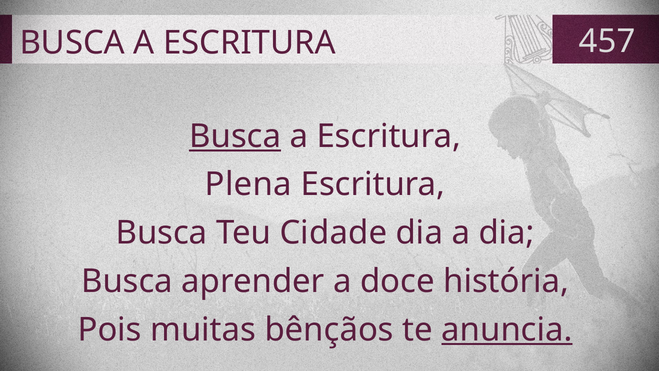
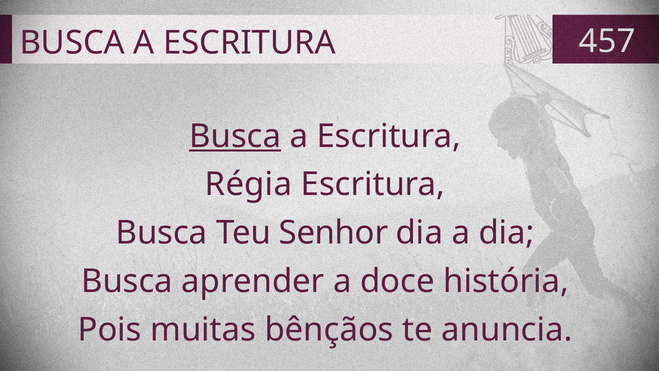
Plena: Plena -> Régia (249, 184)
Cidade: Cidade -> Senhor (334, 233)
anuncia underline: present -> none (507, 329)
